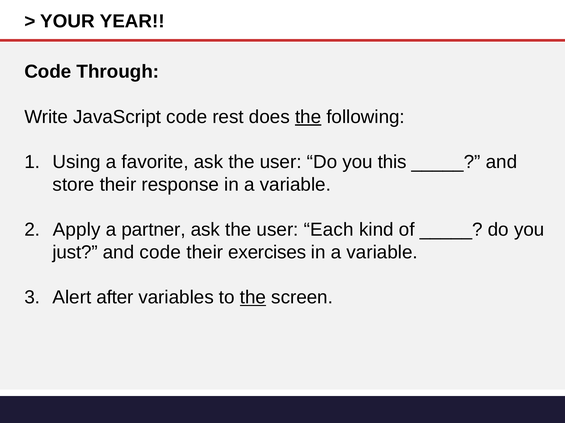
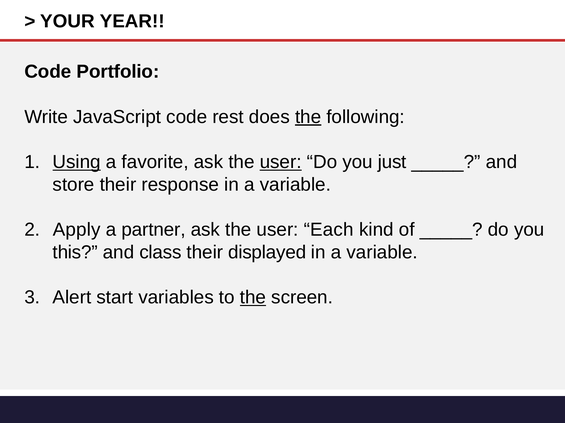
Through: Through -> Portfolio (118, 72)
Using underline: none -> present (77, 162)
user underline: none -> present (281, 162)
this: this -> just (392, 162)
just: just -> this (75, 253)
and code: code -> class (160, 253)
exercises: exercises -> displayed (267, 253)
after: after -> start (115, 298)
